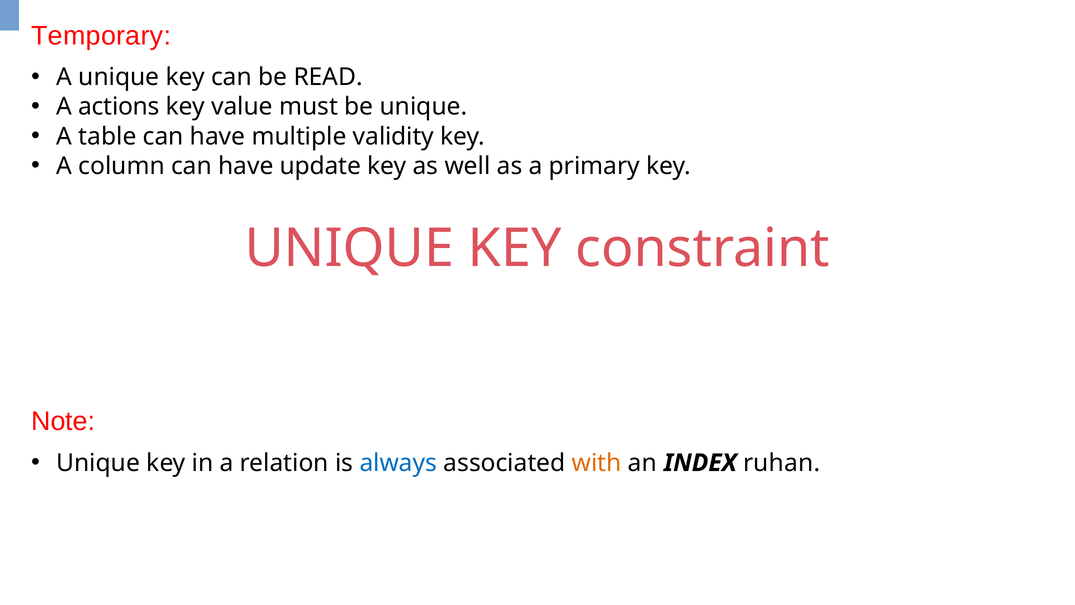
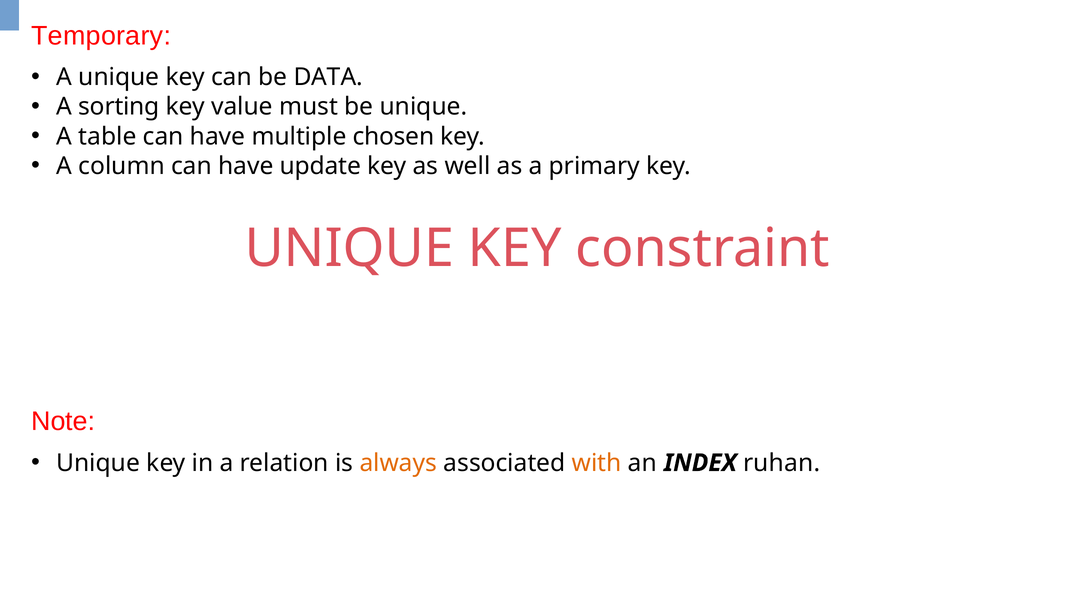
READ: READ -> DATA (328, 77)
actions: actions -> sorting (119, 107)
validity: validity -> chosen (394, 136)
always colour: blue -> orange (398, 463)
